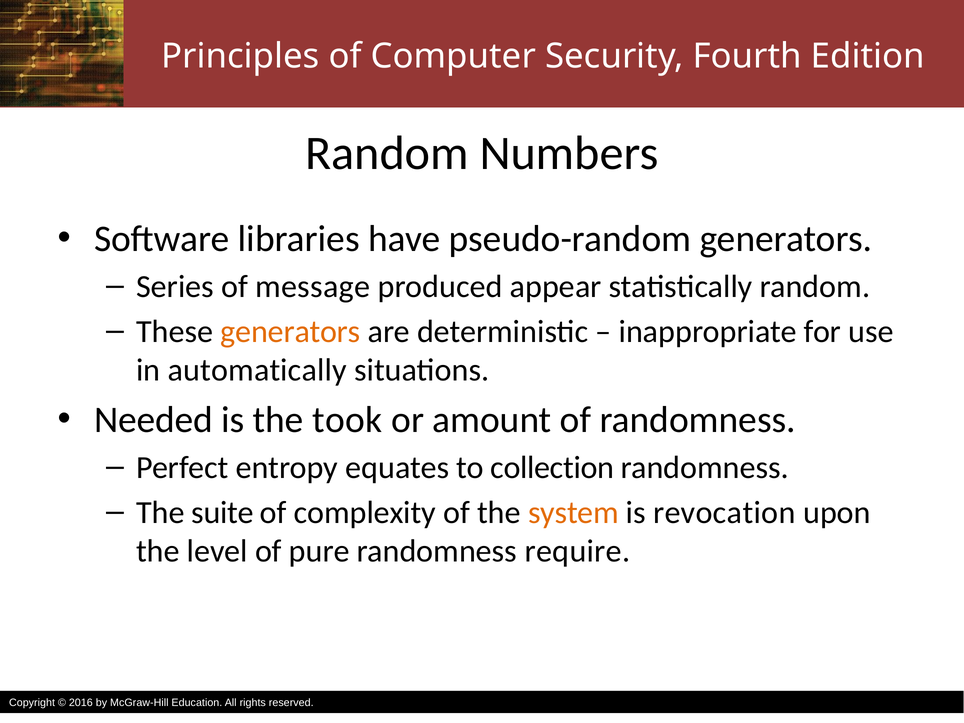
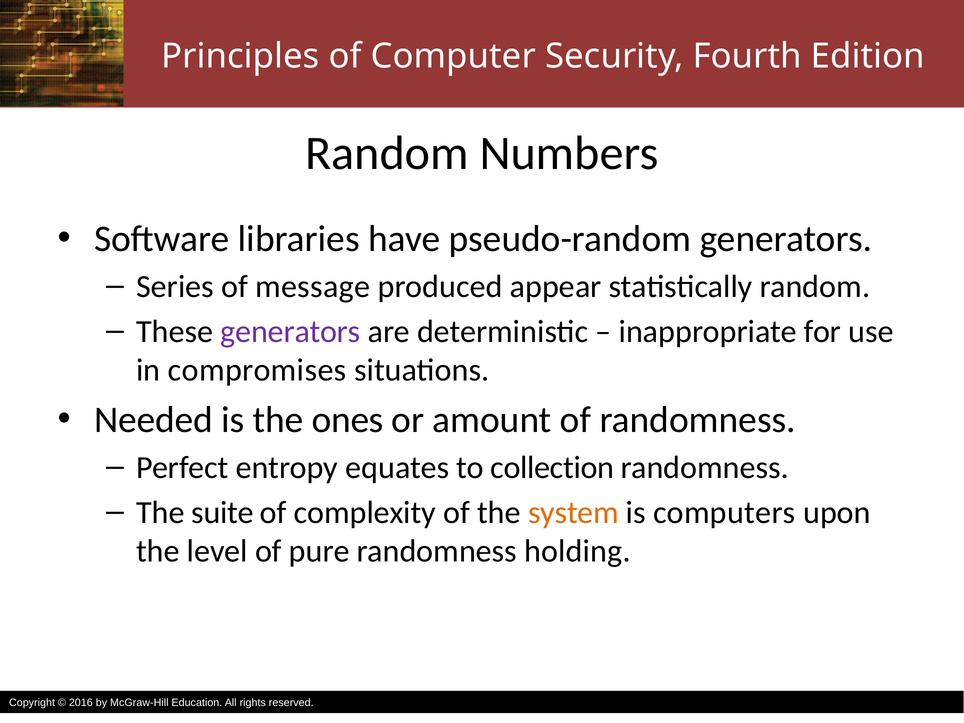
generators colour: orange -> purple (291, 332)
automatically: automatically -> compromises (257, 370)
took: took -> ones (348, 420)
revocation: revocation -> computers (724, 513)
require: require -> holding (578, 551)
